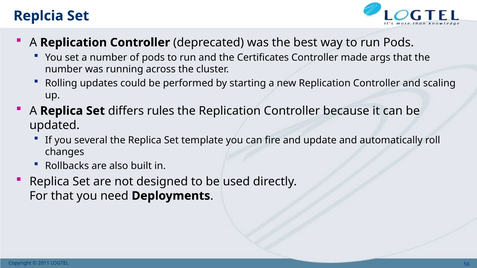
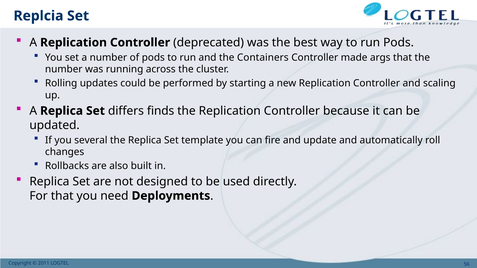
Certificates: Certificates -> Containers (263, 58)
rules: rules -> finds (161, 111)
